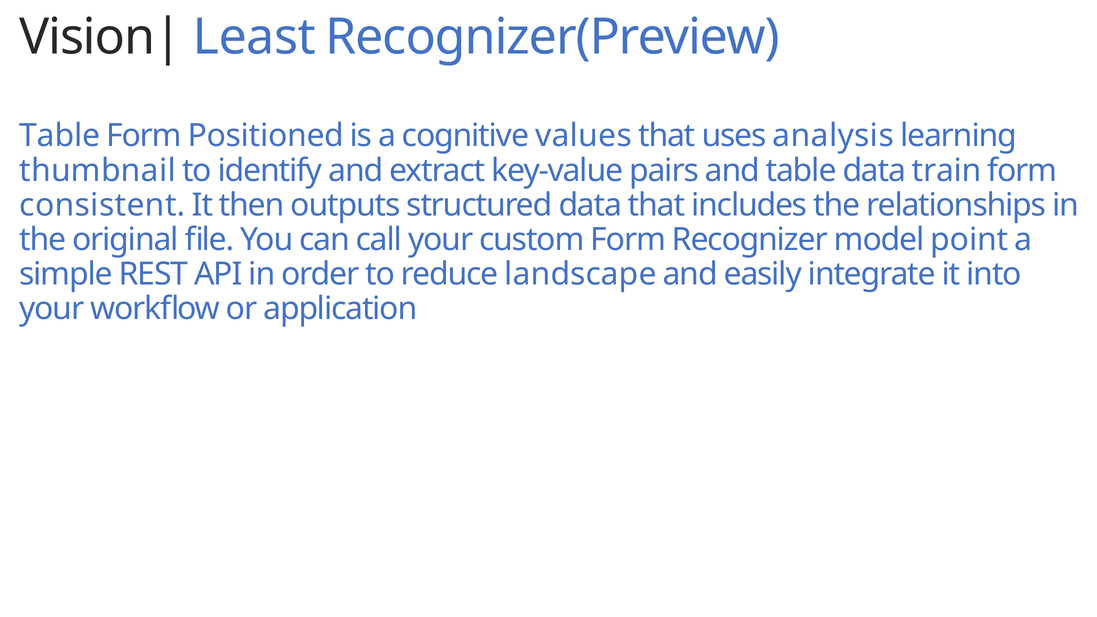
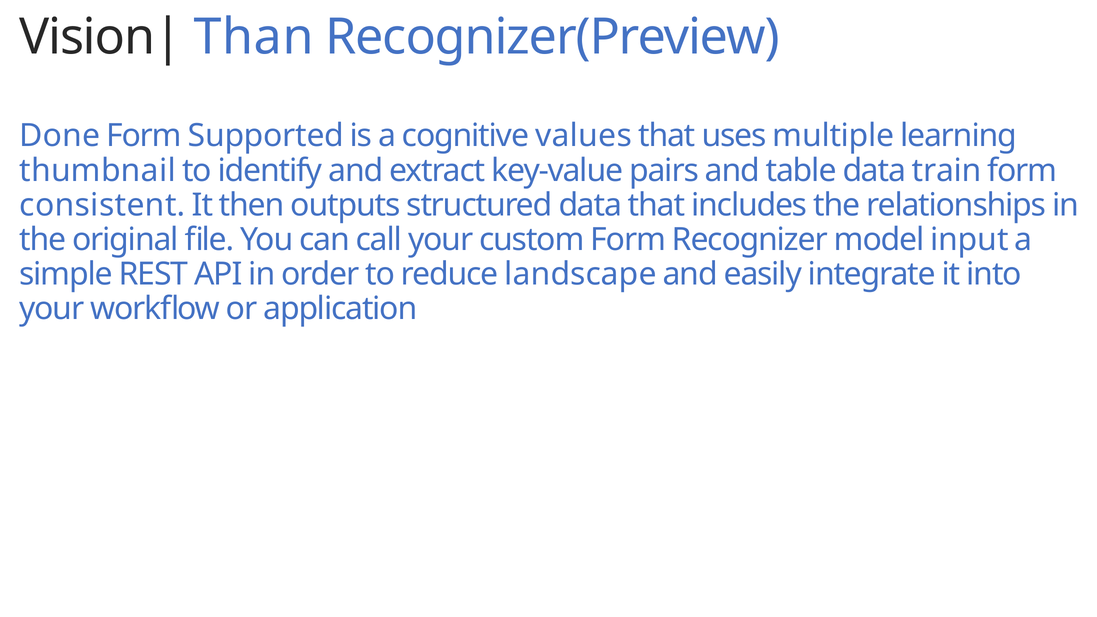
Least: Least -> Than (254, 37)
Table: Table -> Done (60, 136)
Positioned: Positioned -> Supported (266, 136)
analysis: analysis -> multiple (833, 136)
point: point -> input (969, 240)
